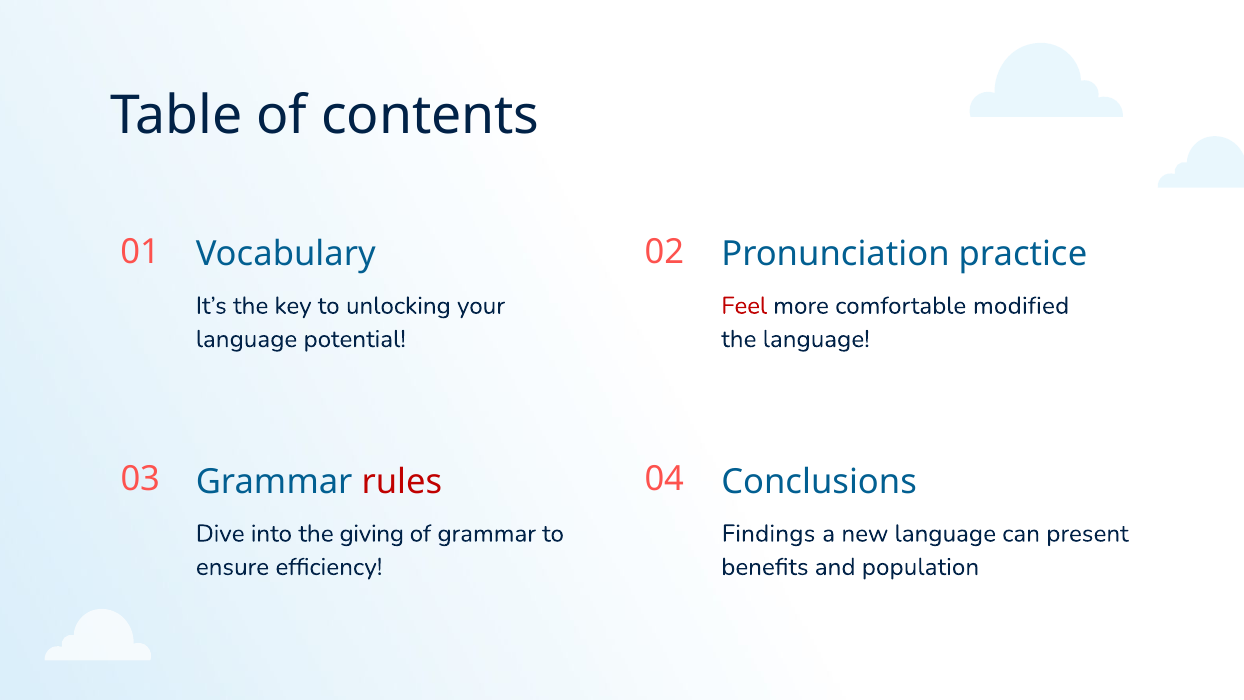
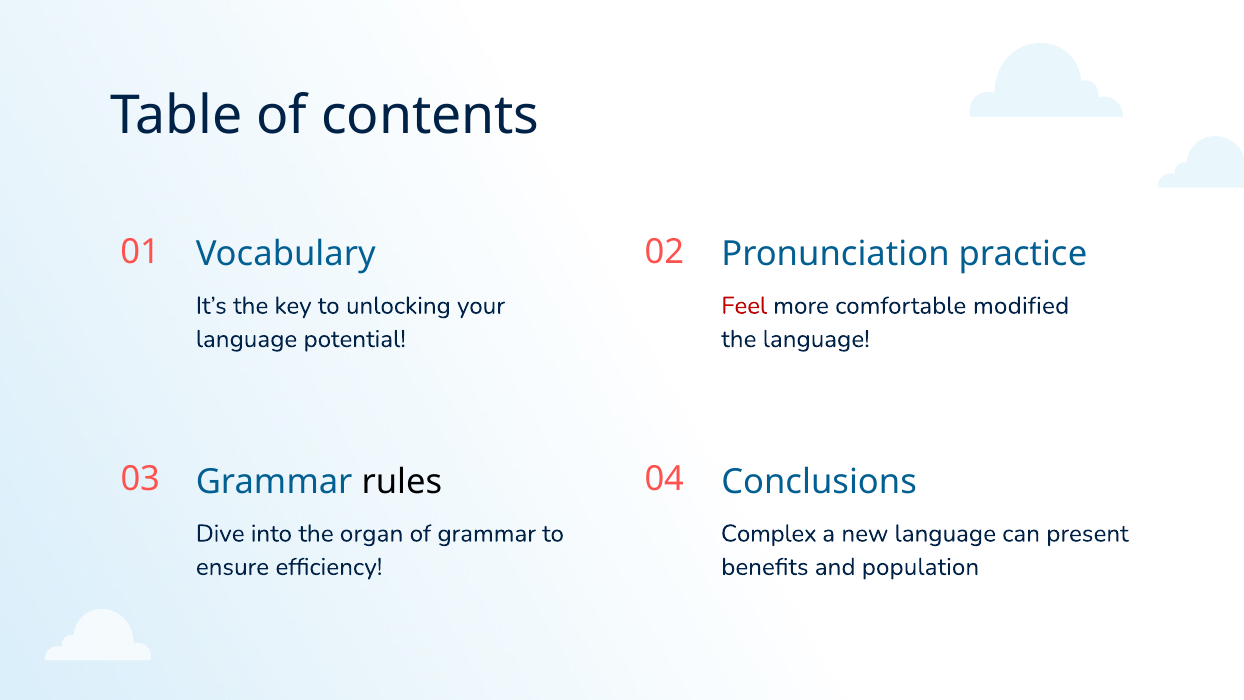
rules colour: red -> black (402, 482)
giving: giving -> organ (372, 533)
Findings: Findings -> Complex (769, 533)
